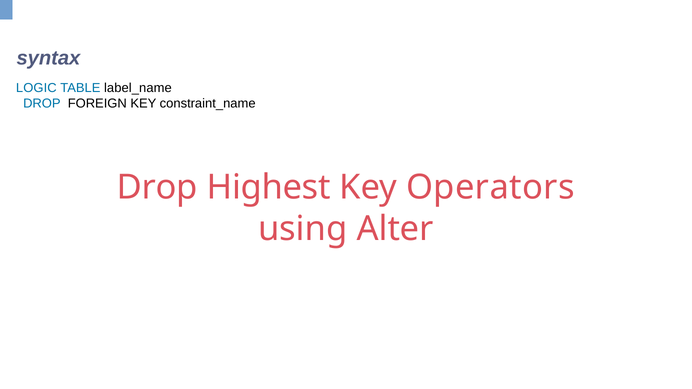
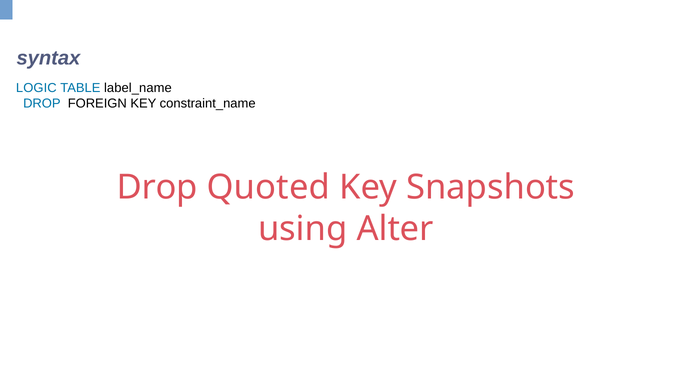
Highest: Highest -> Quoted (268, 188)
Operators: Operators -> Snapshots (491, 188)
